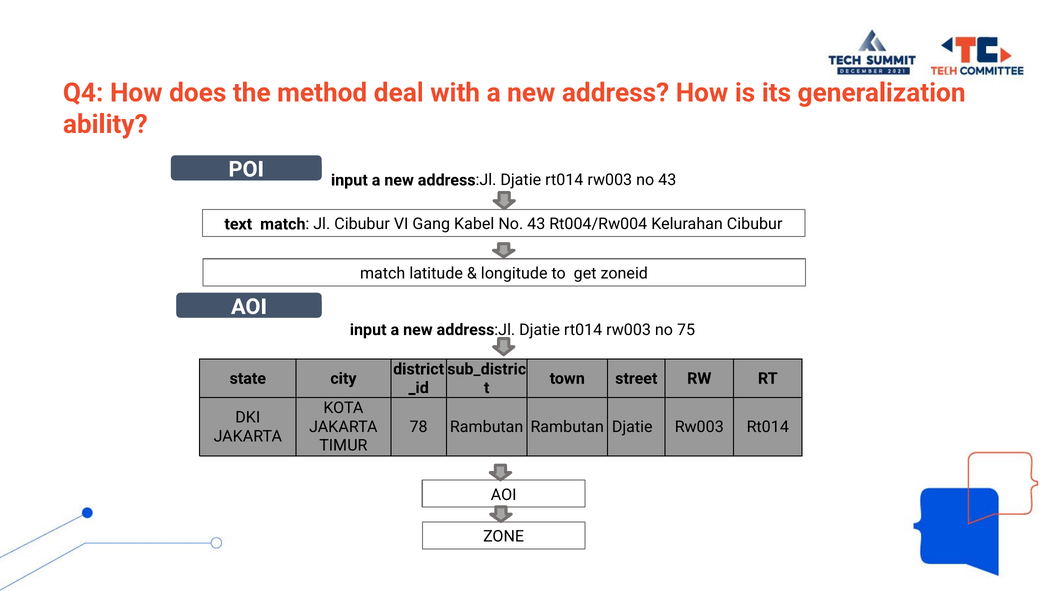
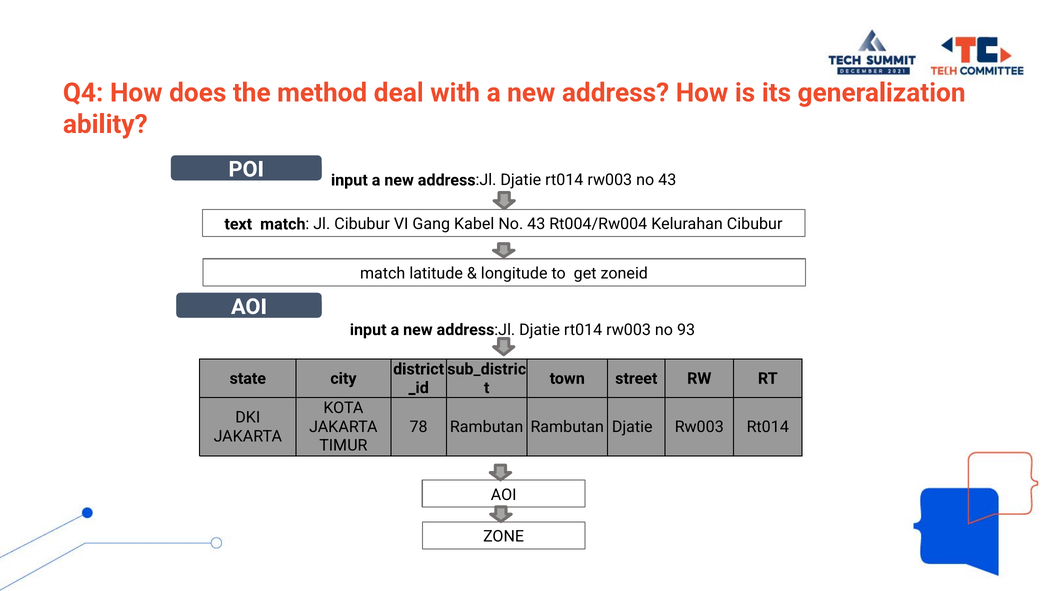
75: 75 -> 93 (686, 330)
